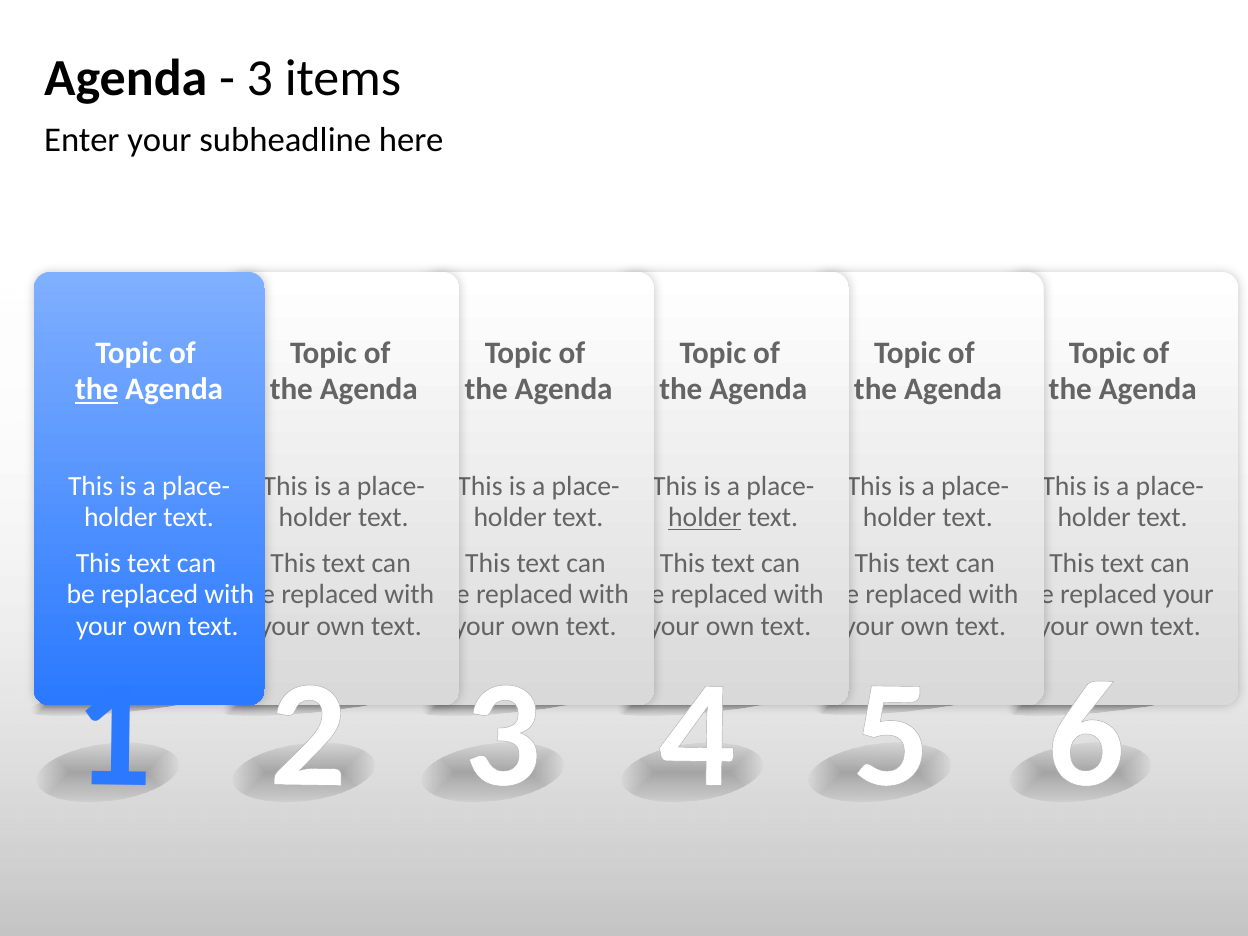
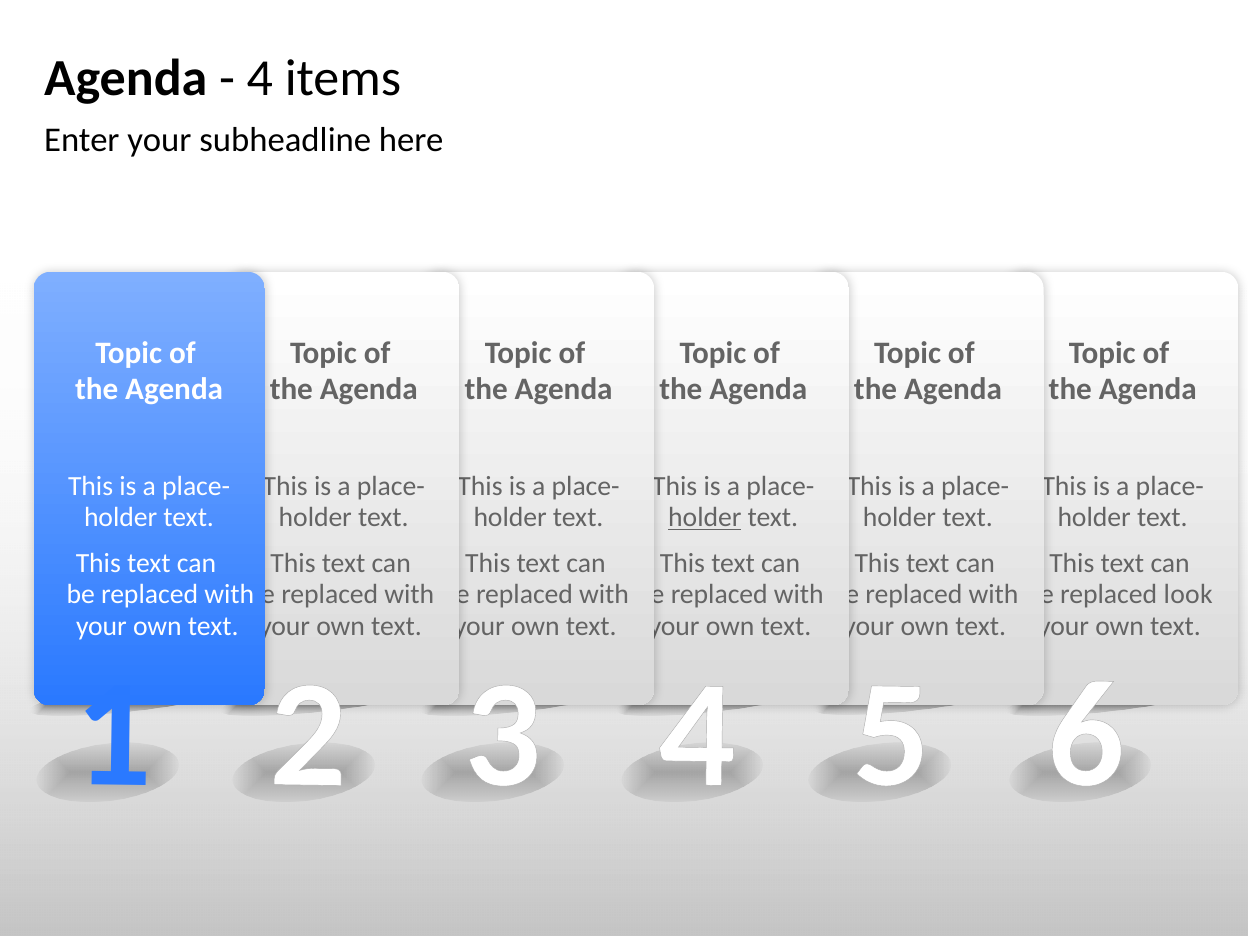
3: 3 -> 4 (260, 78)
the underline: present -> none (97, 389)
replaced your: your -> look (1188, 595)
